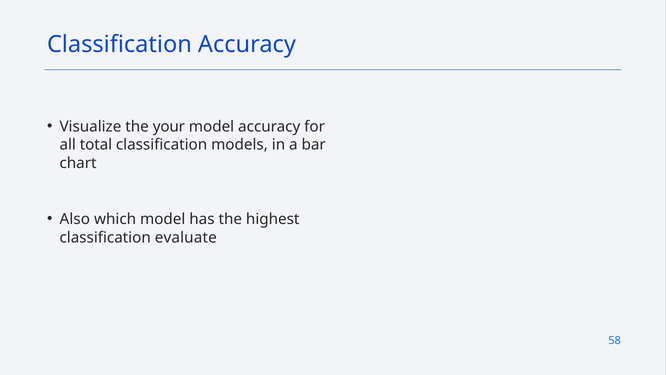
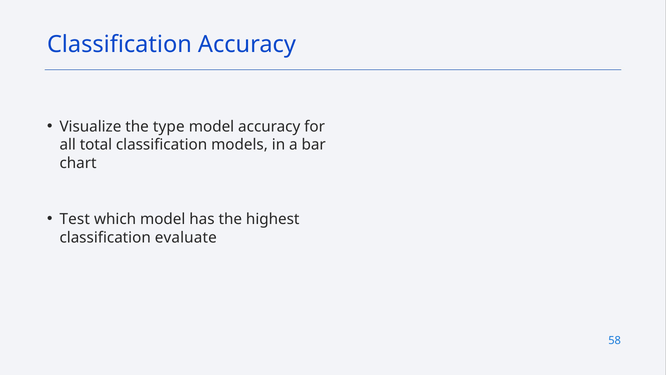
your: your -> type (169, 126)
Also: Also -> Test (75, 219)
